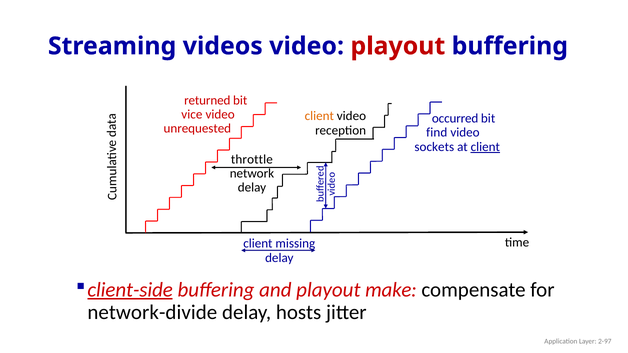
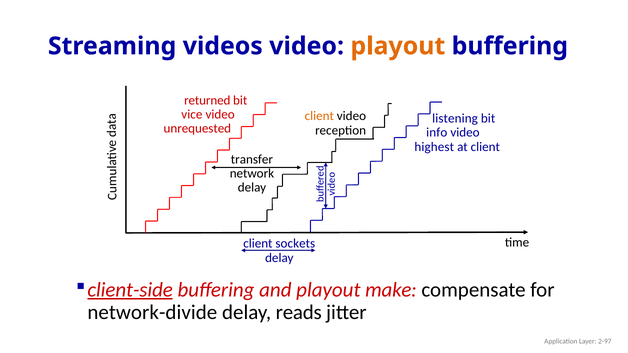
playout colour: red -> orange (398, 46)
occurred: occurred -> listening (455, 119)
find: find -> info (437, 133)
sockets: sockets -> highest (434, 147)
client underline: present -> none (485, 147)
throttle: throttle -> transfer (252, 159)
missing: missing -> sockets (295, 244)
hosts: hosts -> reads (299, 313)
